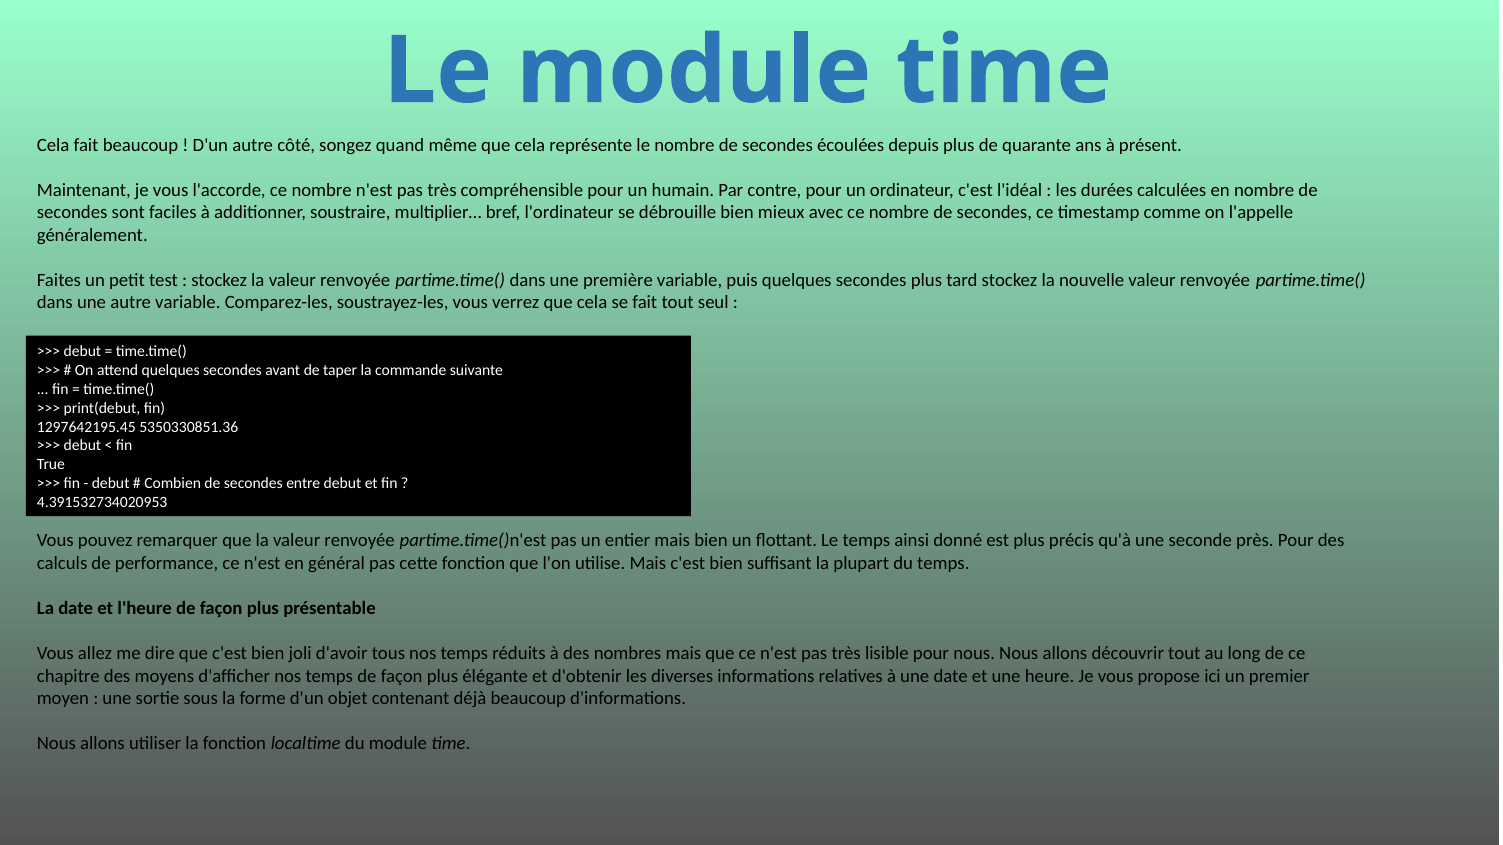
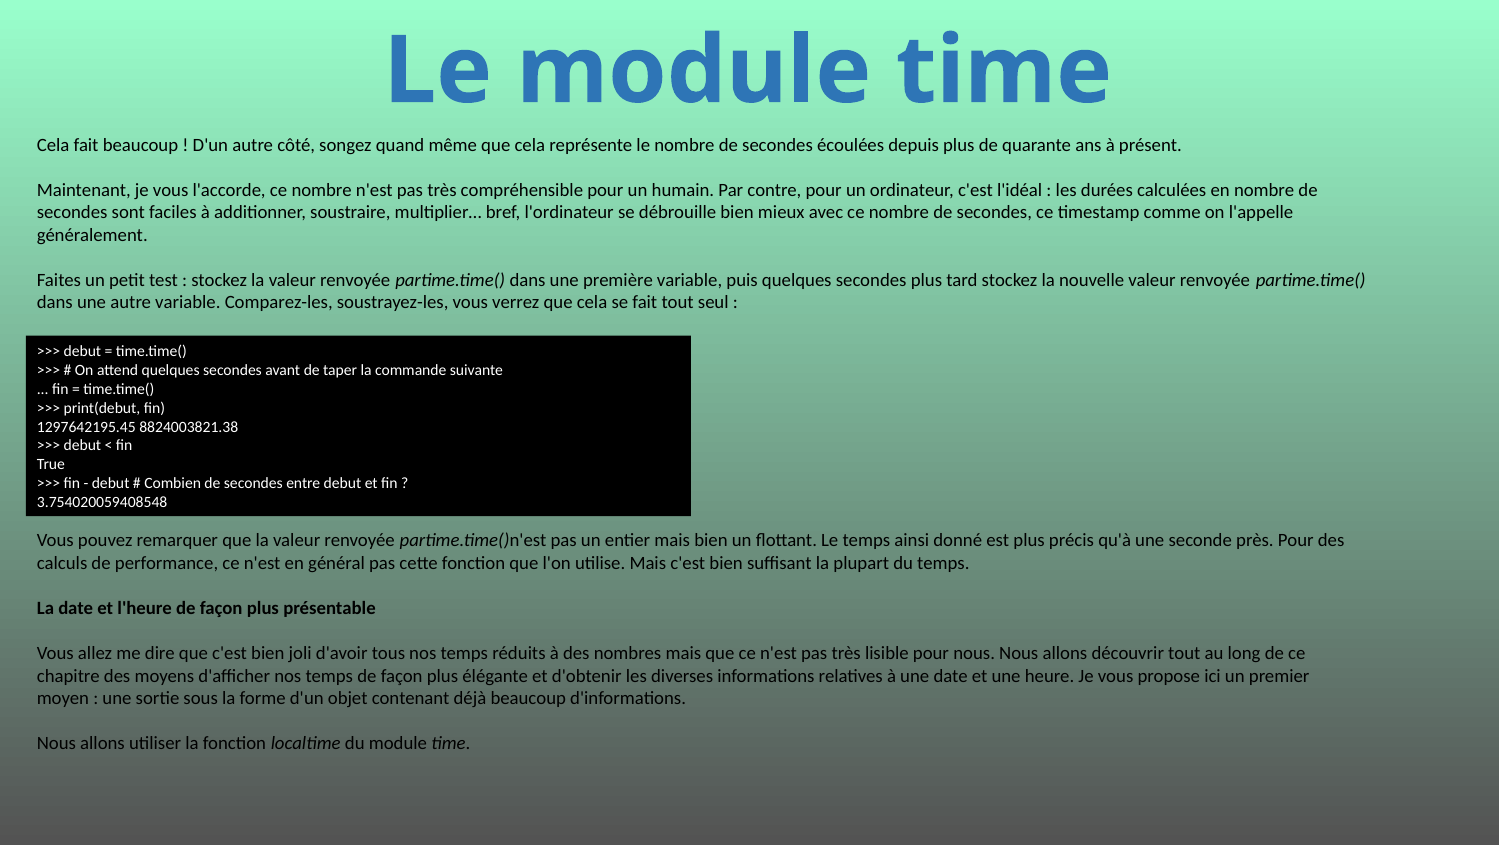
5350330851.36: 5350330851.36 -> 8824003821.38 (189, 427)
4.391532734020953: 4.391532734020953 -> 3.754020059408548 (102, 502)
